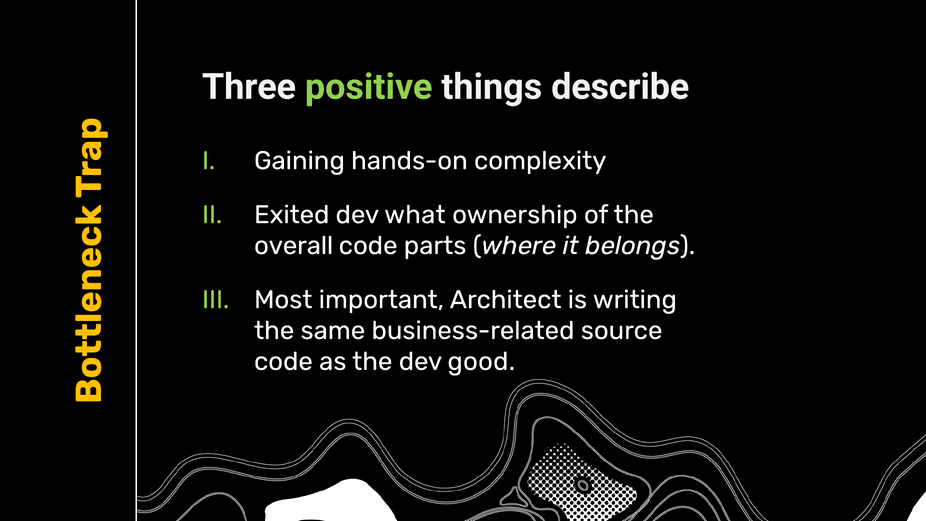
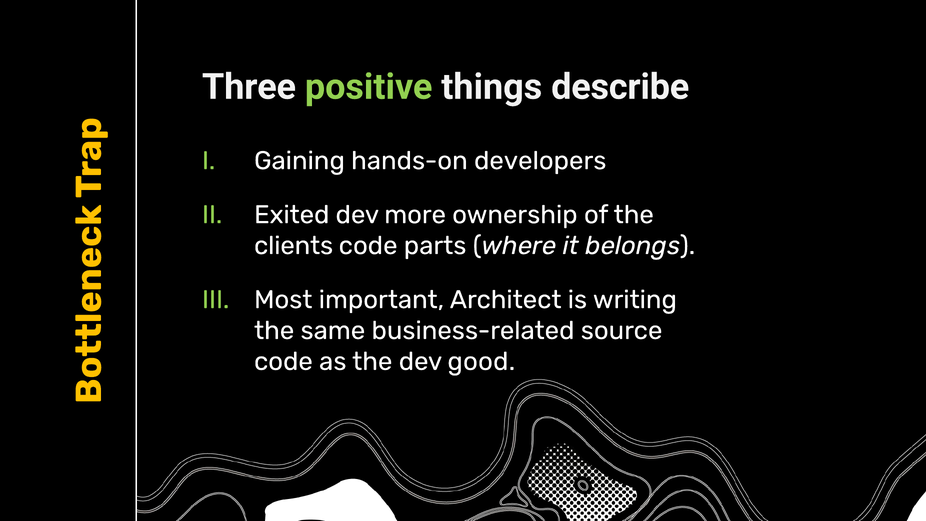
complexity: complexity -> developers (540, 161)
what: what -> more (415, 215)
overall: overall -> clients (294, 246)
